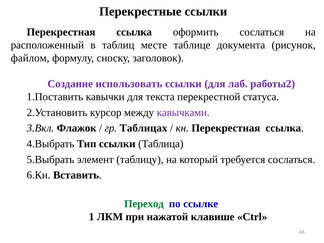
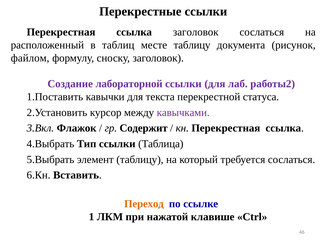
ссылка оформить: оформить -> заголовок (196, 32)
месте таблице: таблице -> таблицу (192, 45)
использовать: использовать -> лабораторной (129, 84)
Таблицах: Таблицах -> Содержит (144, 128)
Переход colour: green -> orange (144, 204)
